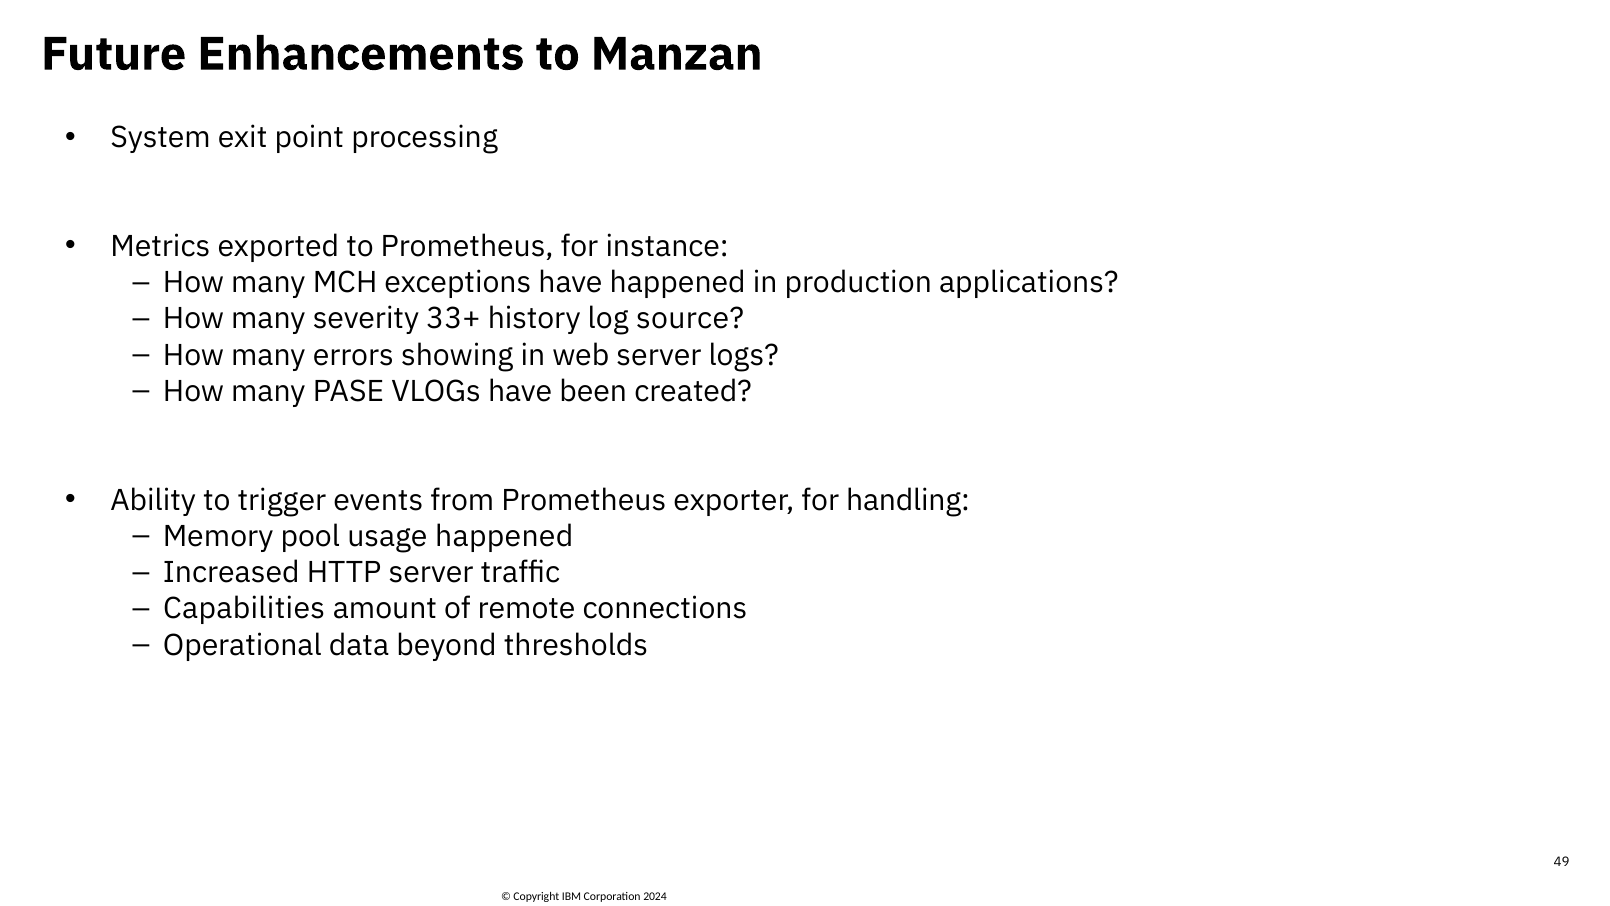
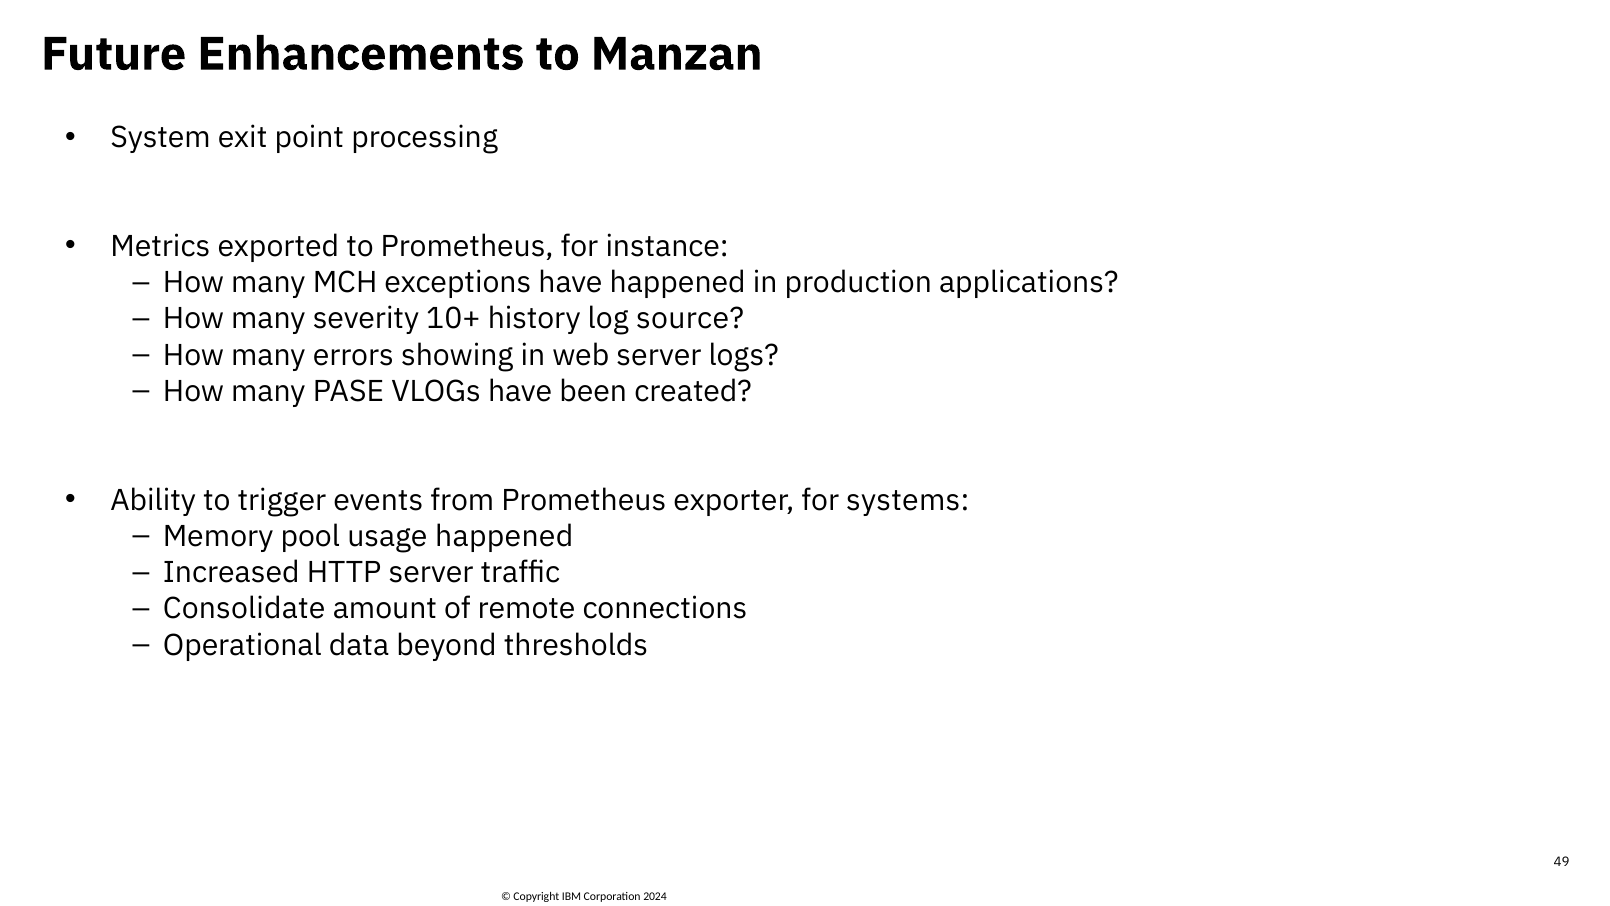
33+: 33+ -> 10+ (453, 319)
handling: handling -> systems (908, 500)
Capabilities: Capabilities -> Consolidate (244, 609)
